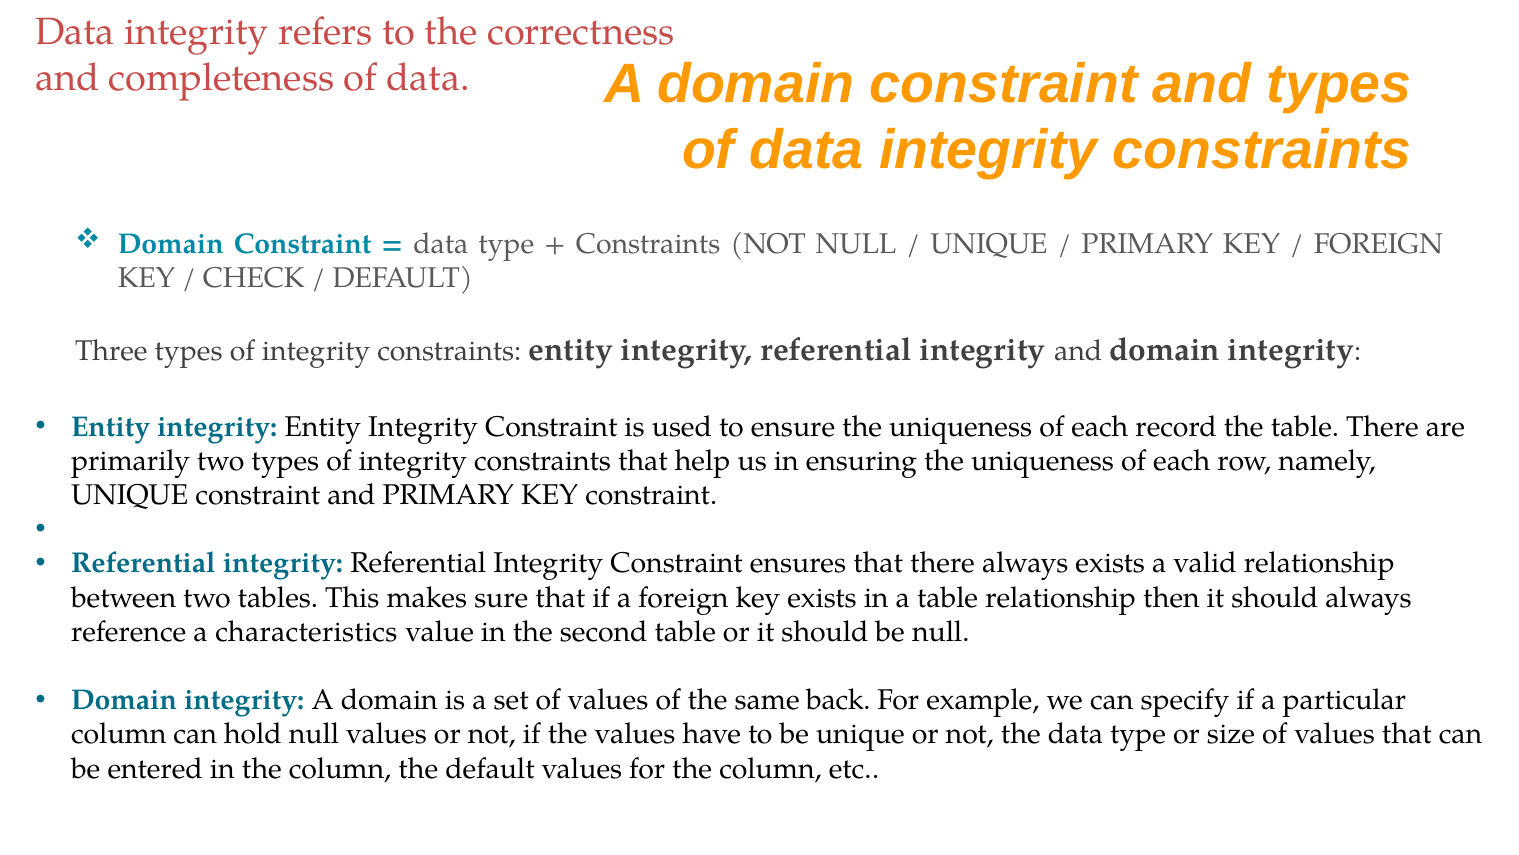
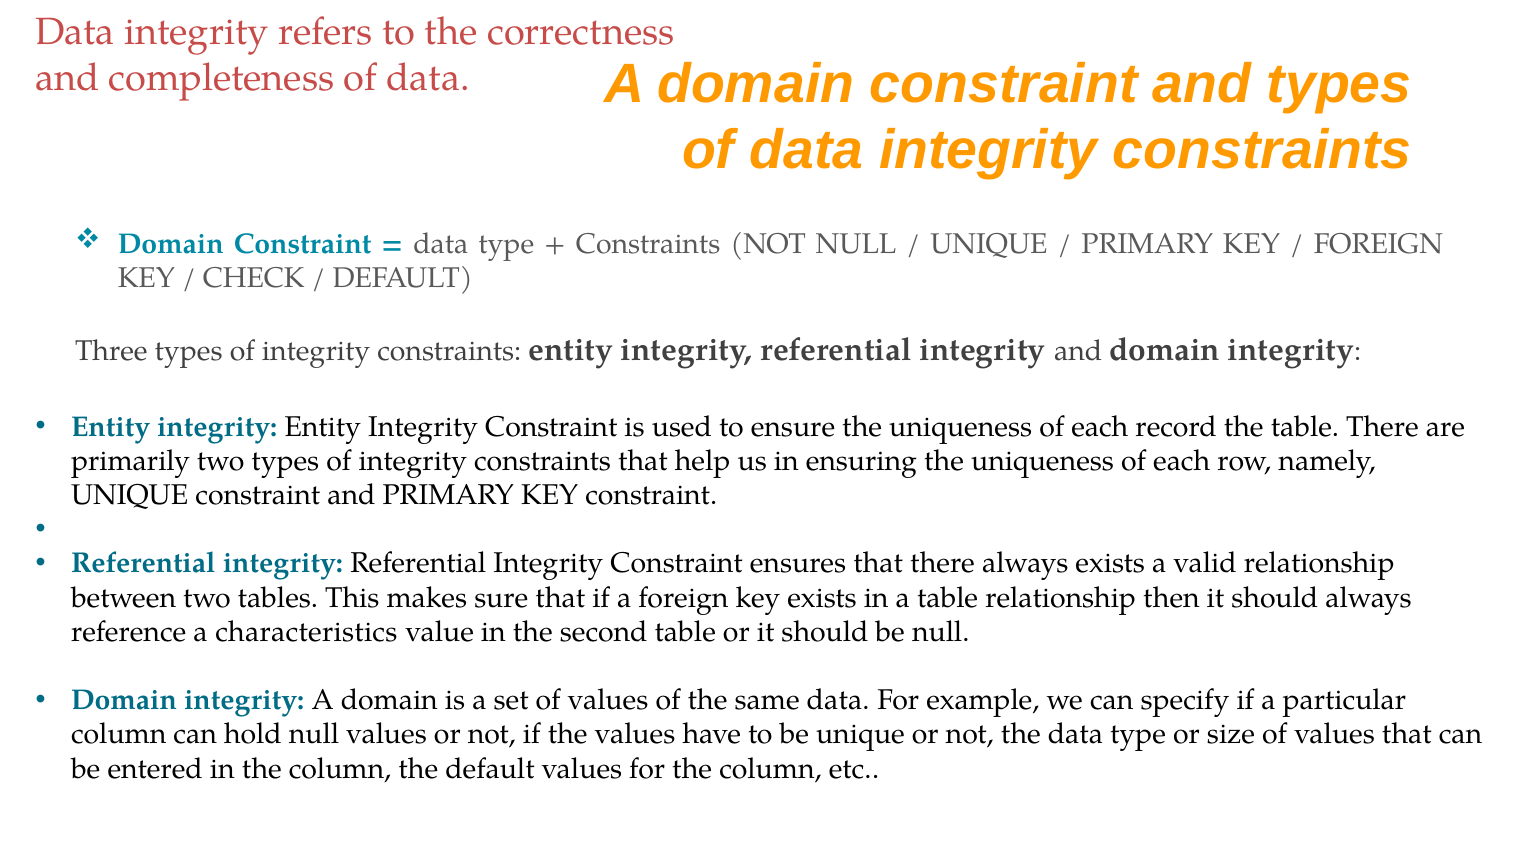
same back: back -> data (838, 700)
